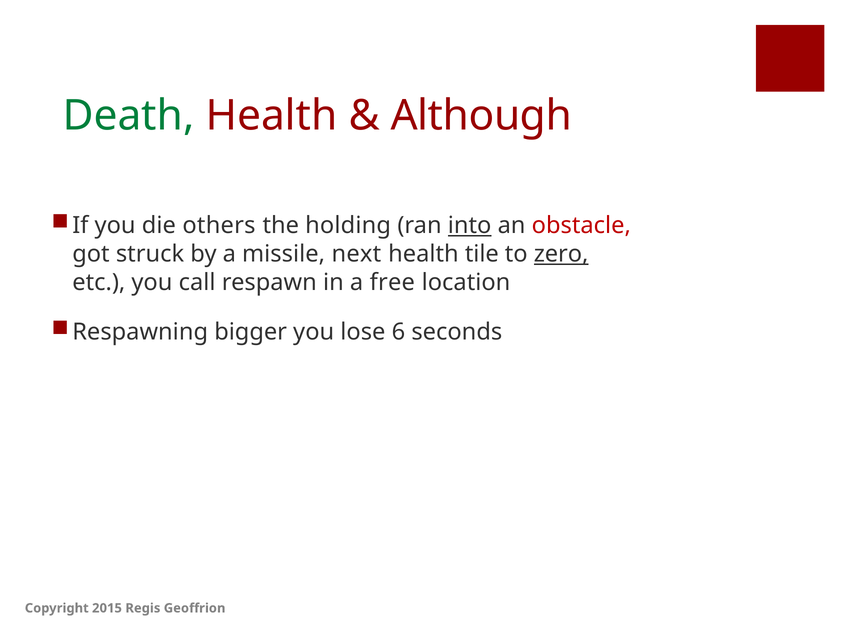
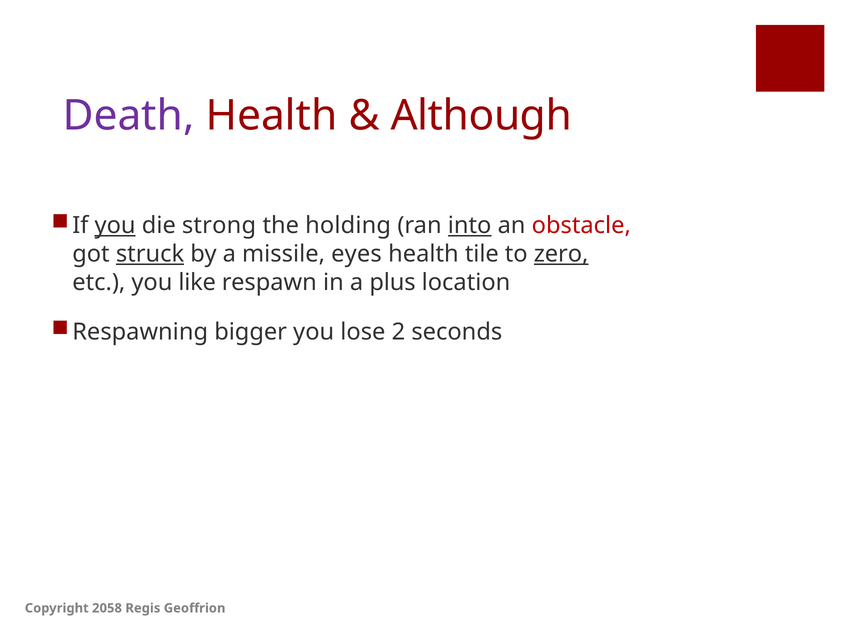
Death colour: green -> purple (129, 116)
you underline: none -> present (115, 226)
others: others -> strong (219, 226)
struck underline: none -> present (150, 254)
next: next -> eyes (356, 254)
call: call -> like (197, 283)
free: free -> plus (392, 283)
6: 6 -> 2 (398, 332)
2015: 2015 -> 2058 (107, 608)
